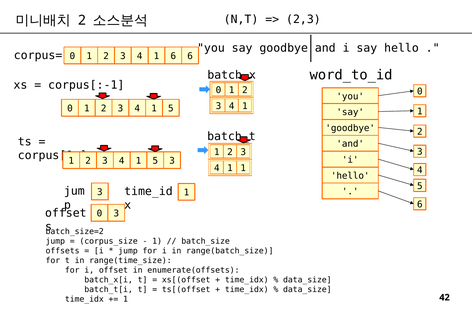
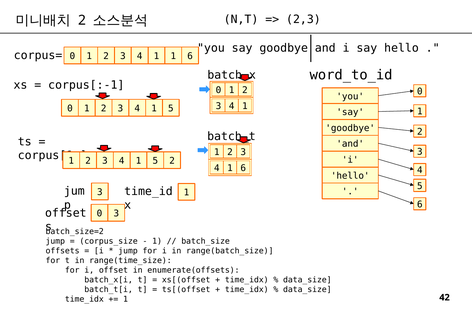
6: 6 -> 1 (173, 56)
5 3: 3 -> 2 (172, 161)
1: 1 -> 6 (243, 168)
